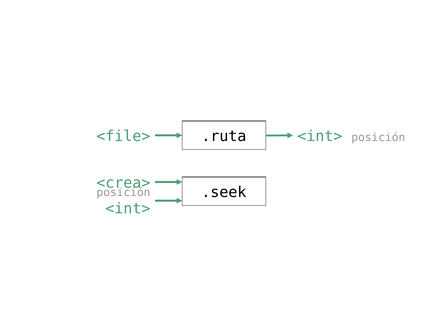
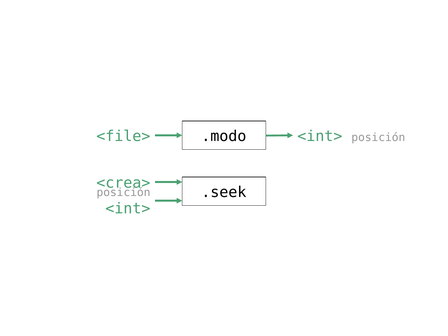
.ruta: .ruta -> .modo (224, 136)
